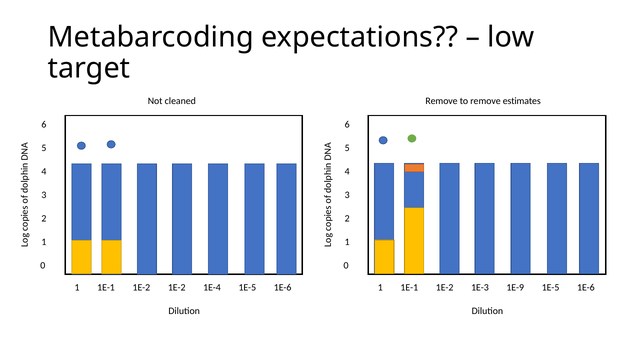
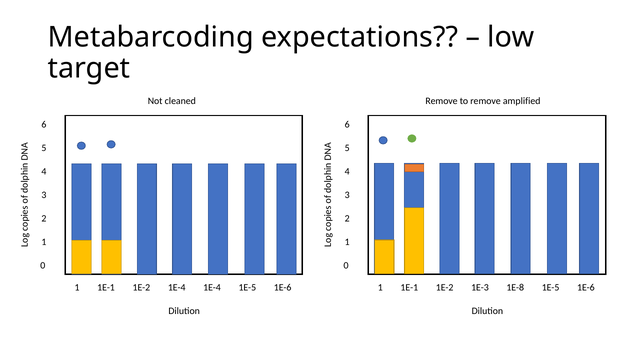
estimates: estimates -> amplified (522, 101)
1E-2 1E-2: 1E-2 -> 1E-4 (177, 288)
1E-9: 1E-9 -> 1E-8 (515, 288)
